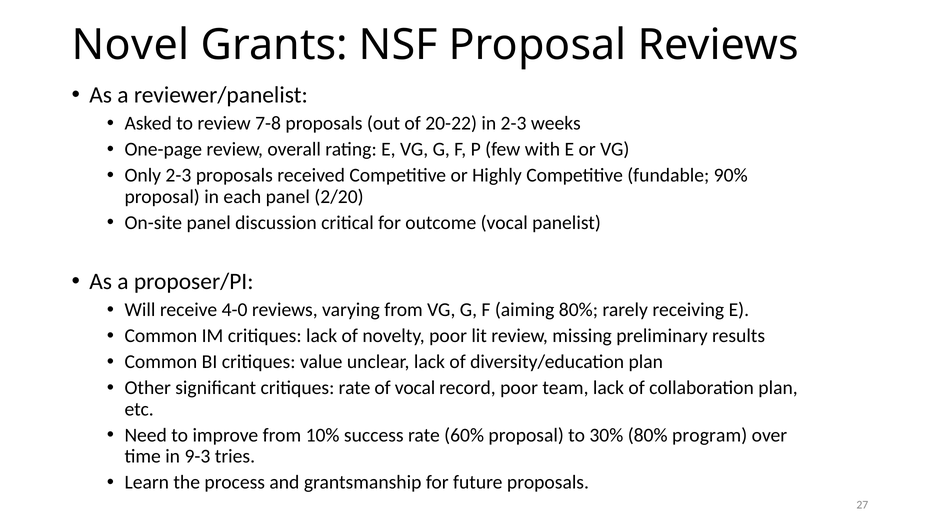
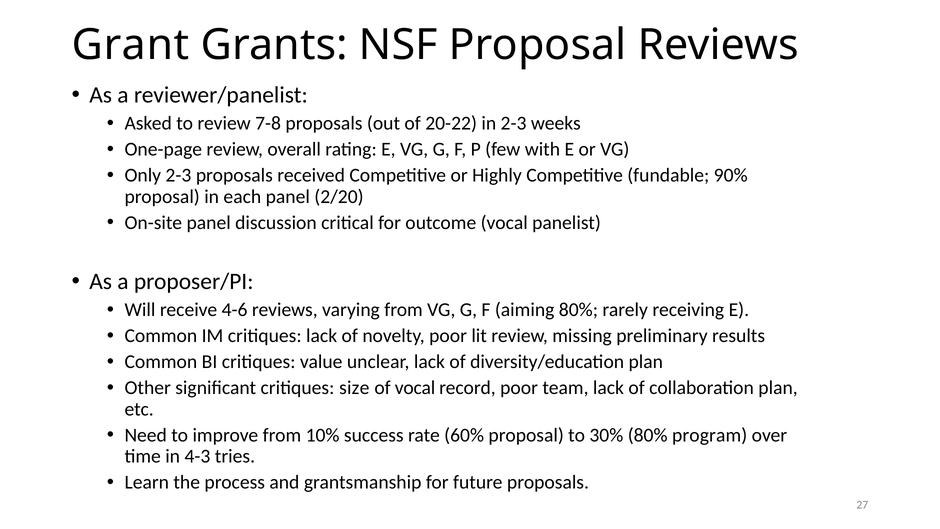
Novel: Novel -> Grant (131, 45)
4-0: 4-0 -> 4-6 (235, 310)
critiques rate: rate -> size (354, 388)
9-3: 9-3 -> 4-3 (197, 456)
